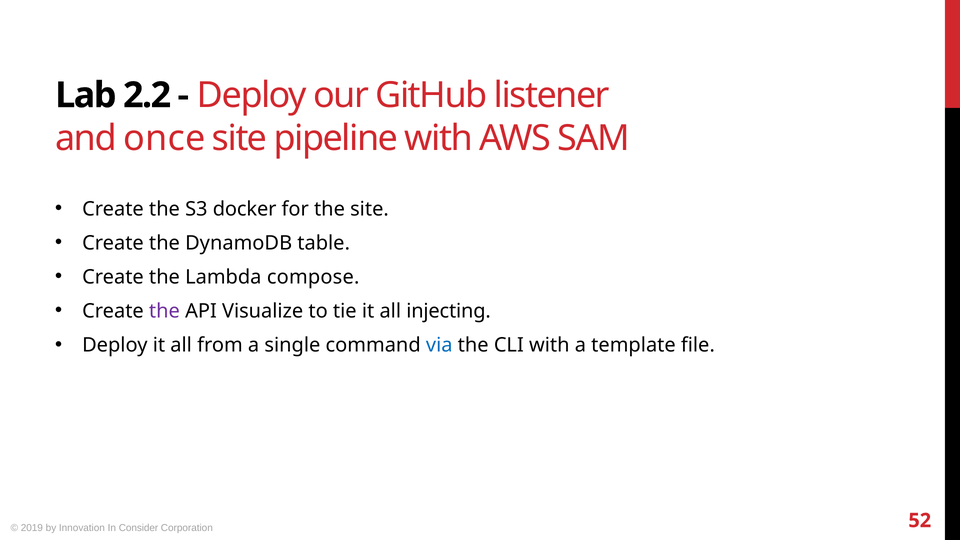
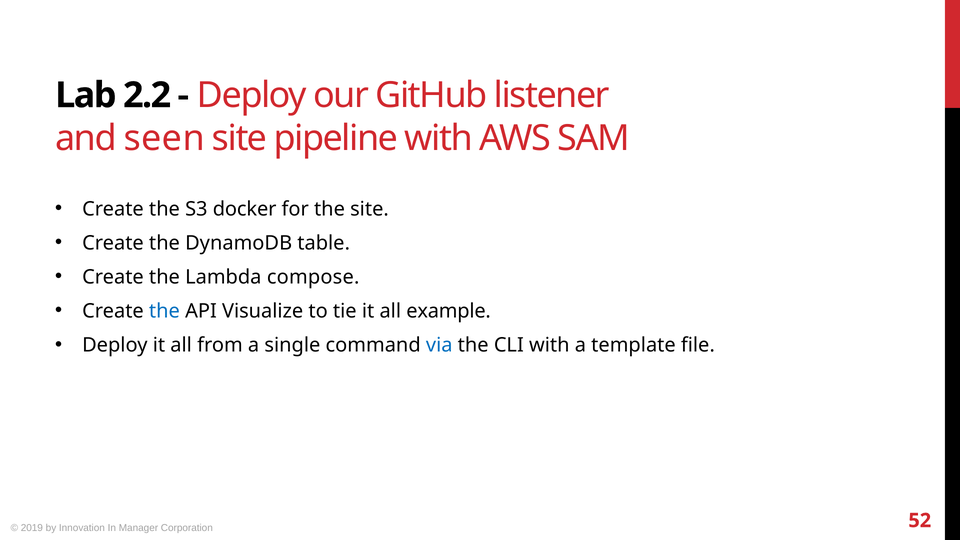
once: once -> seen (164, 138)
the colour: purple -> blue (164, 311)
injecting: injecting -> example (449, 311)
Consider: Consider -> Manager (138, 528)
